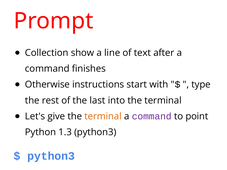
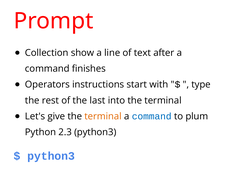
Otherwise: Otherwise -> Operators (47, 85)
command colour: purple -> blue (152, 116)
point: point -> plum (197, 116)
1.3: 1.3 -> 2.3 (65, 132)
